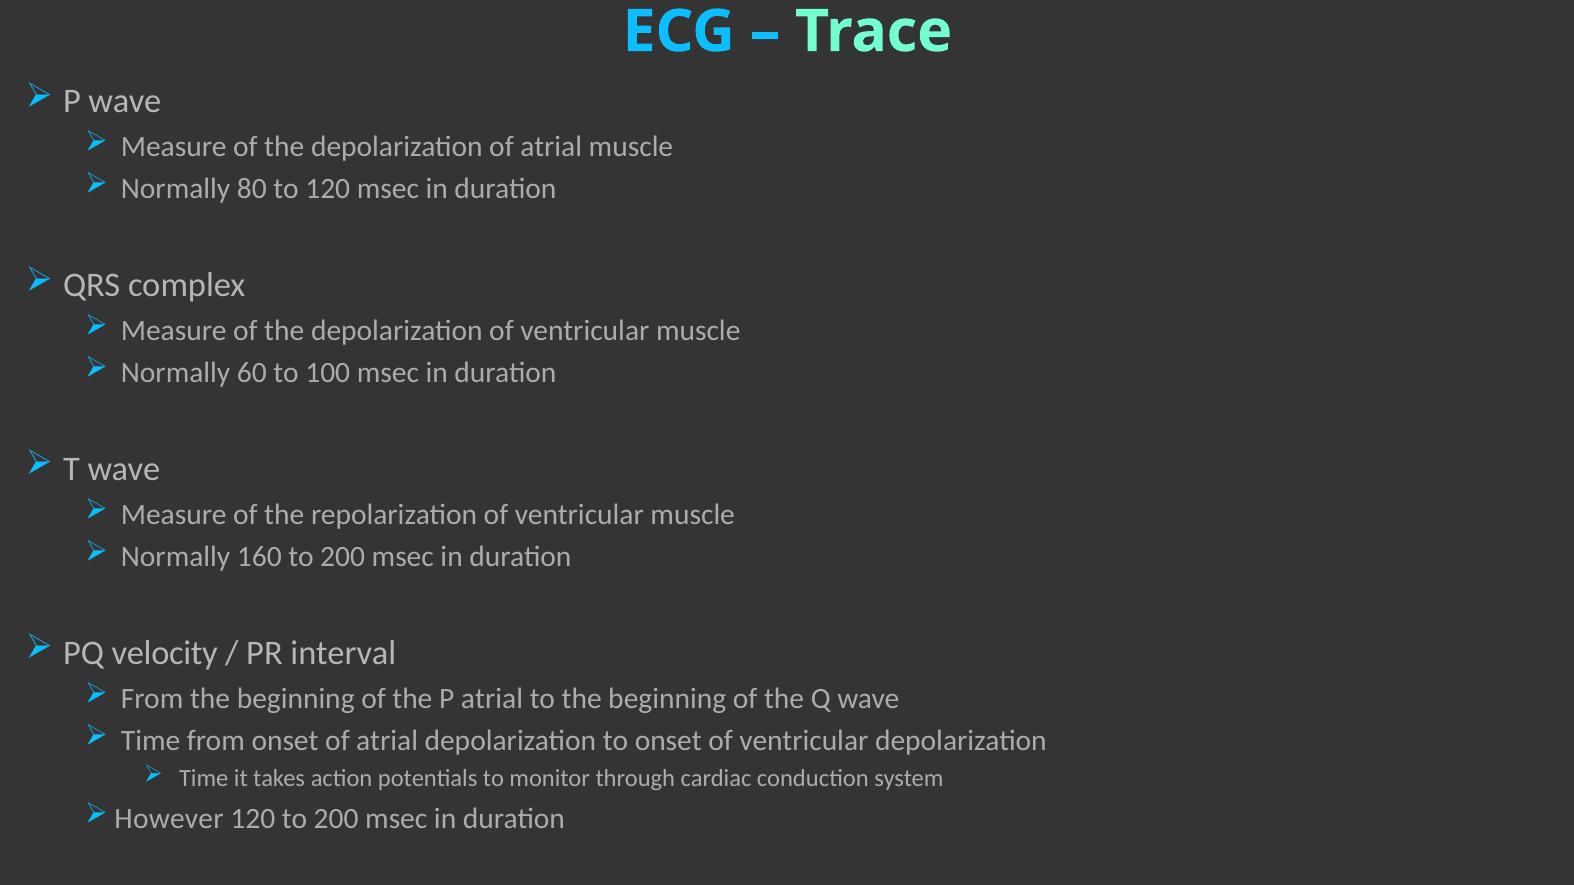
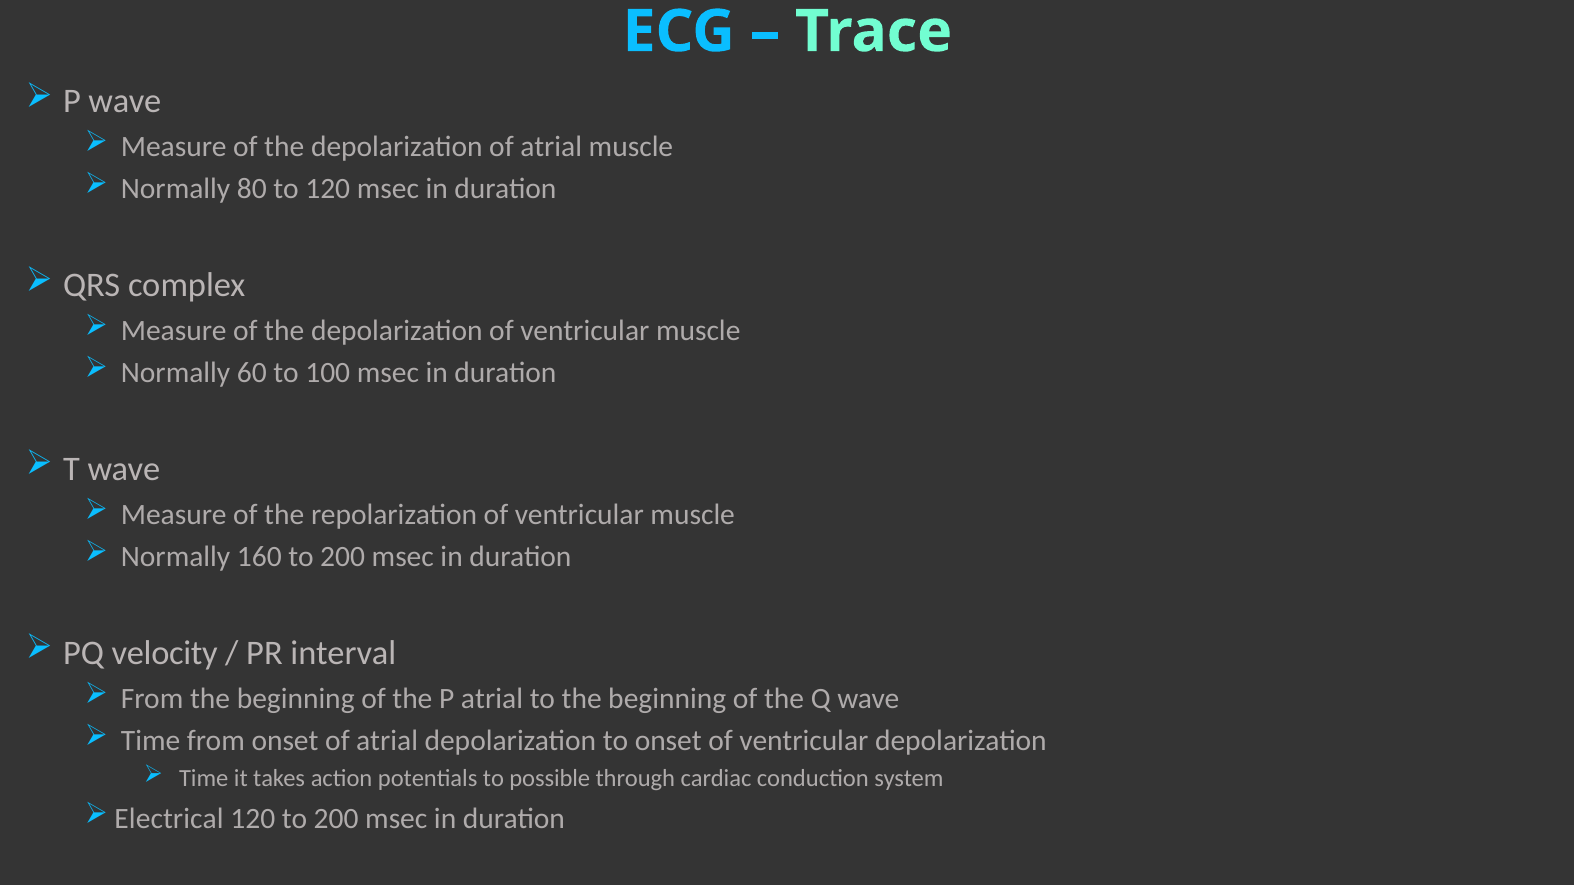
monitor: monitor -> possible (550, 779)
However: However -> Electrical (169, 819)
